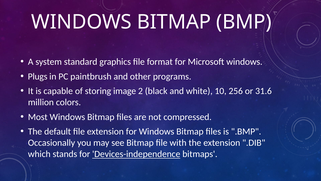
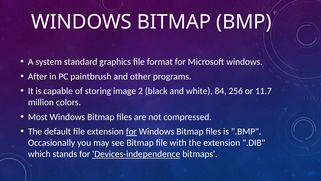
Plugs: Plugs -> After (38, 76)
10: 10 -> 84 (221, 91)
31.6: 31.6 -> 11.7 (264, 91)
for underline: none -> present (131, 131)
